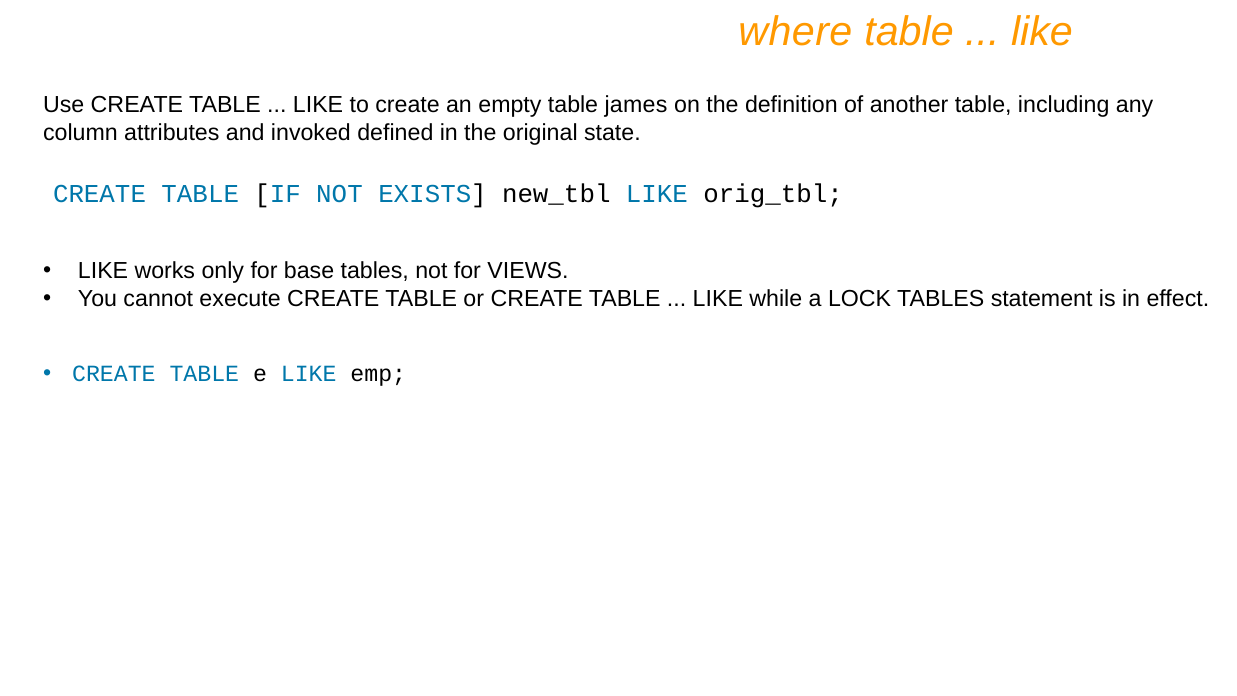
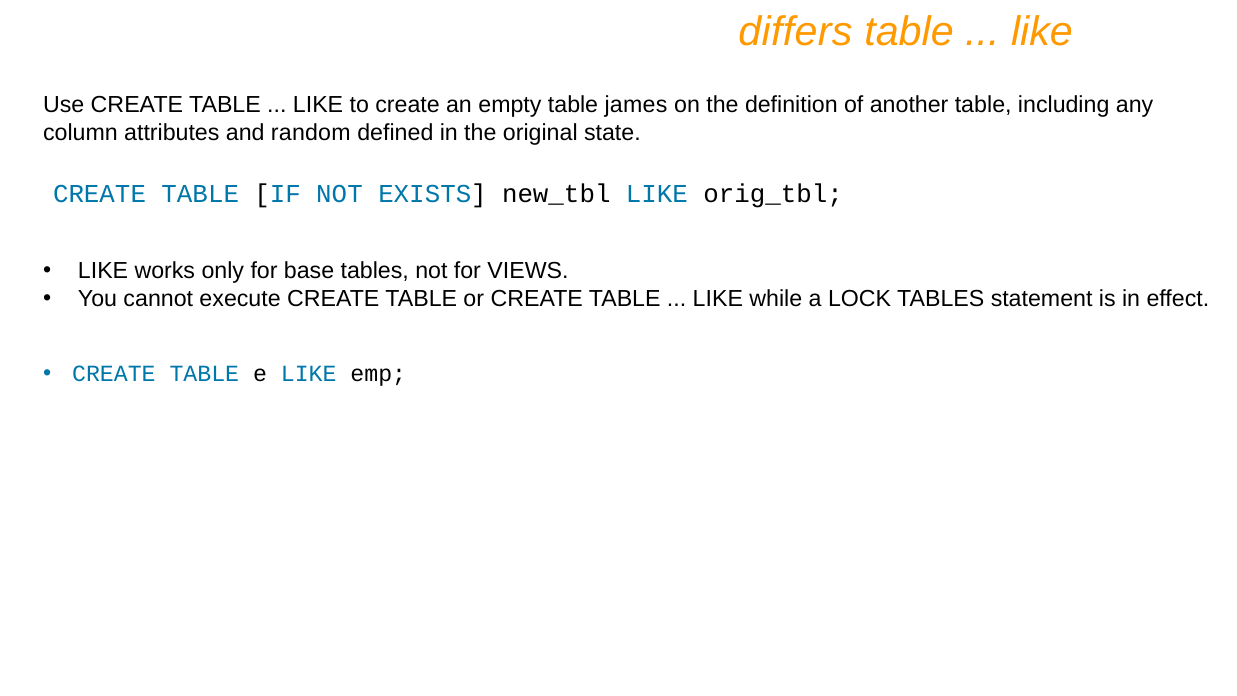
where: where -> differs (795, 32)
invoked: invoked -> random (311, 133)
